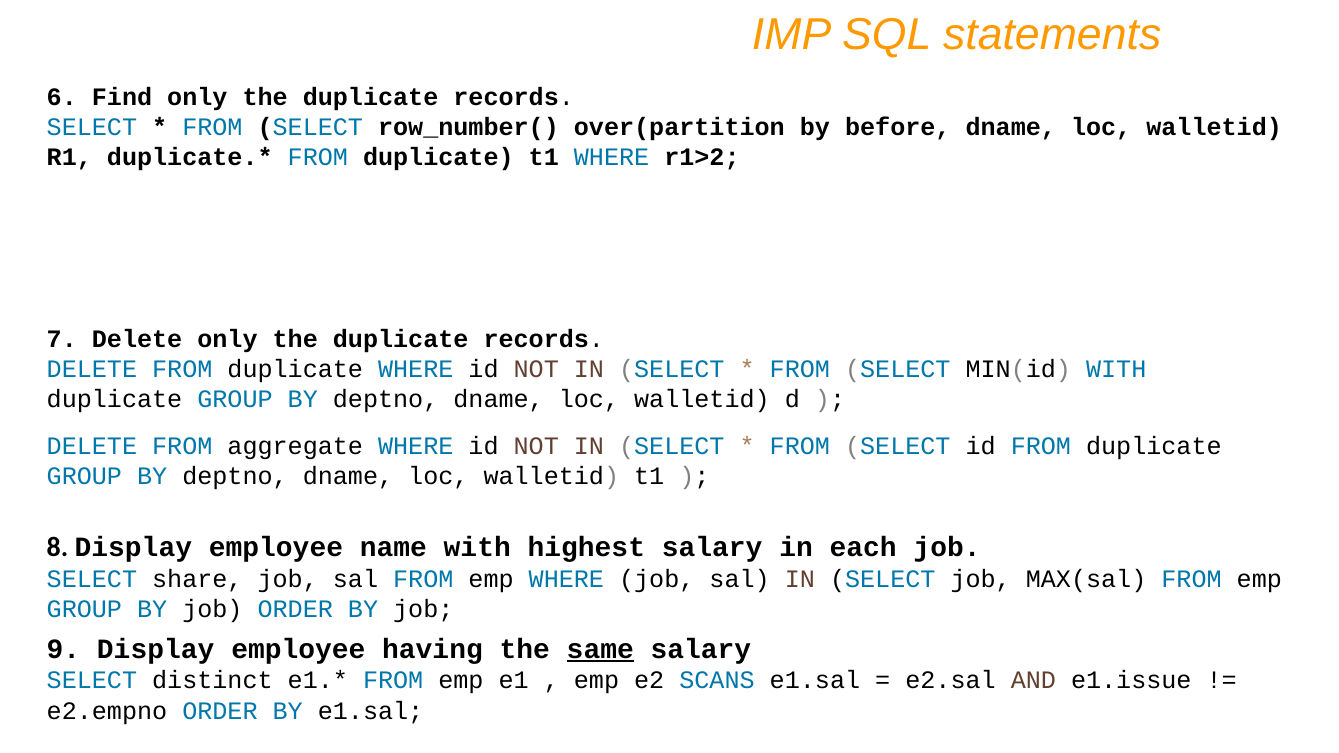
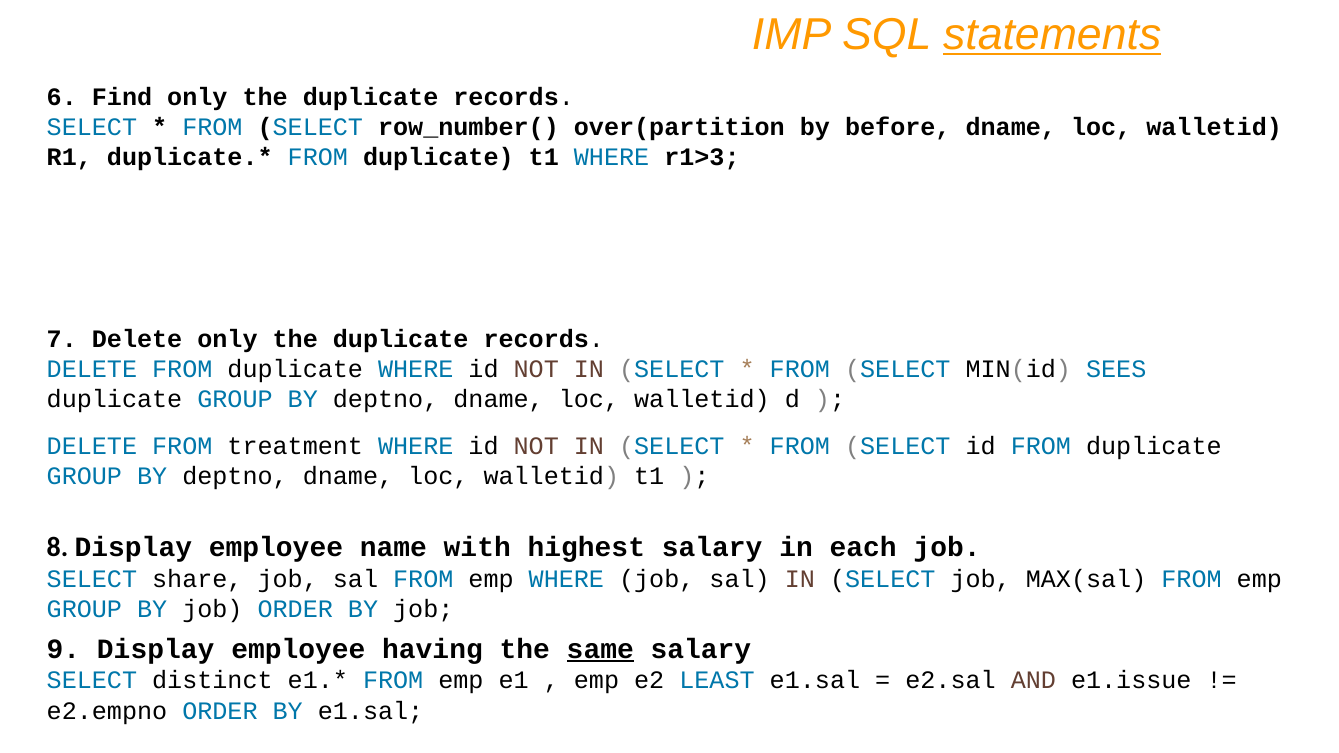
statements underline: none -> present (1052, 35)
r1>2: r1>2 -> r1>3 (702, 157)
MIN(id WITH: WITH -> SEES (1116, 370)
aggregate: aggregate -> treatment (295, 447)
SCANS: SCANS -> LEAST (717, 681)
